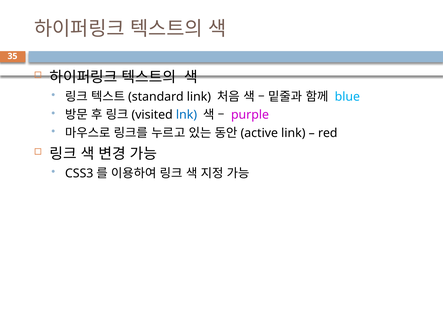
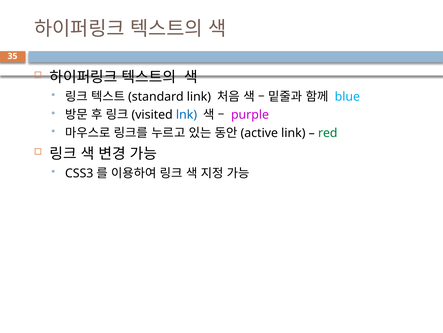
red colour: black -> green (328, 133)
